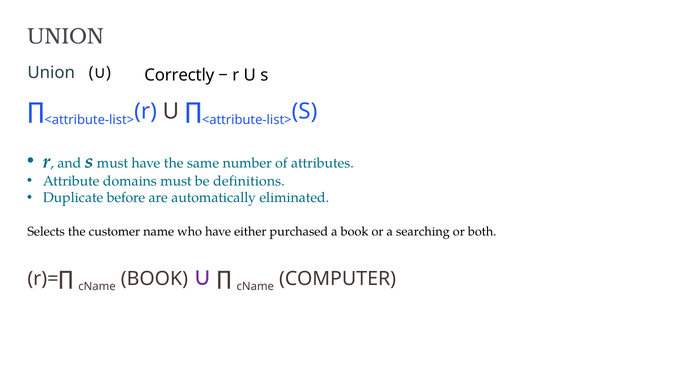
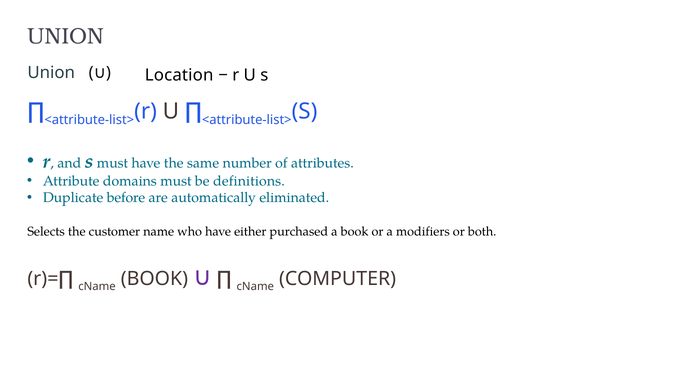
Correctly: Correctly -> Location (179, 75)
searching: searching -> modifiers (423, 231)
